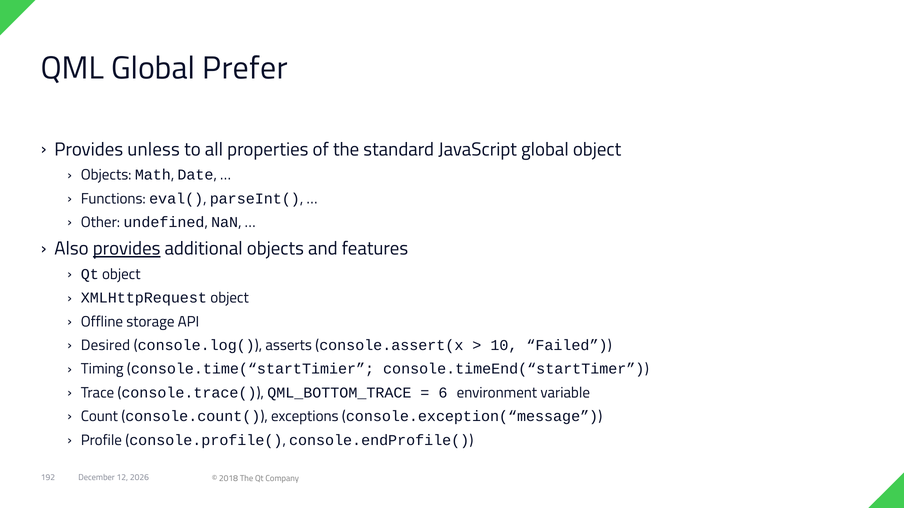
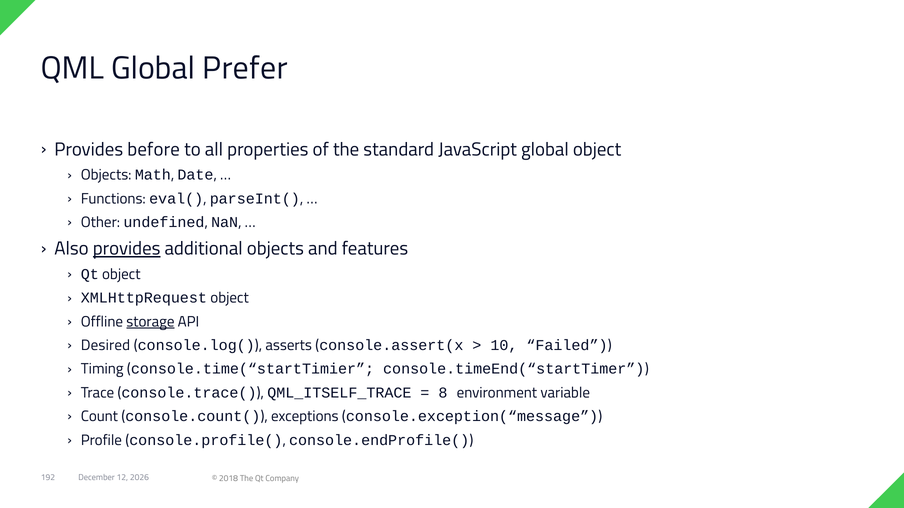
unless: unless -> before (154, 149)
storage underline: none -> present (150, 322)
QML_BOTTOM_TRACE: QML_BOTTOM_TRACE -> QML_ITSELF_TRACE (339, 393)
6: 6 -> 8 (443, 393)
